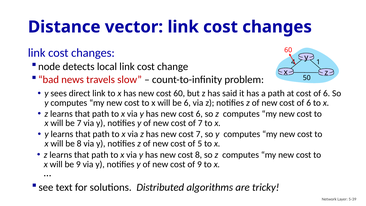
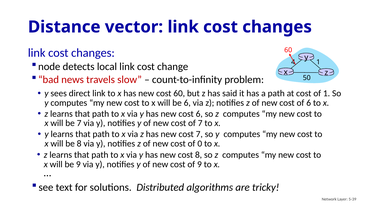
at cost of 6: 6 -> 1 (327, 93)
5: 5 -> 0 (200, 143)
